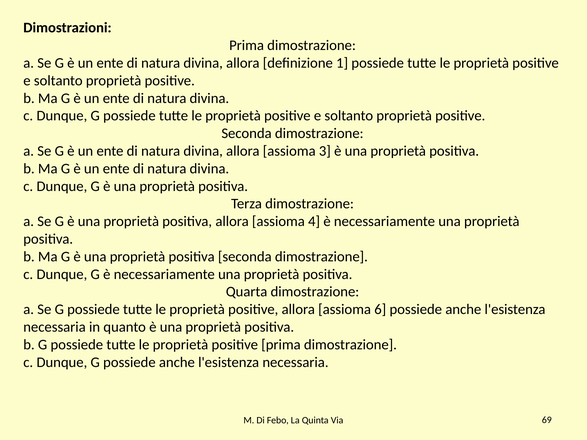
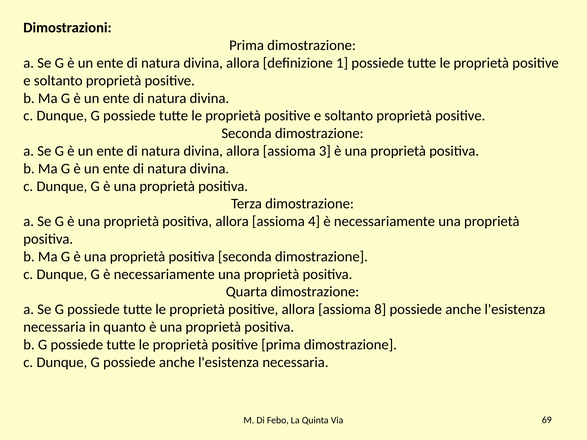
6: 6 -> 8 (380, 310)
